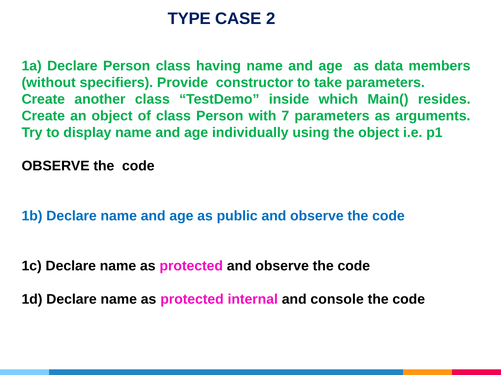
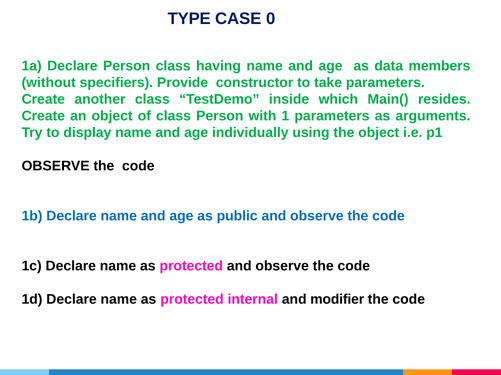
2: 2 -> 0 (271, 19)
7: 7 -> 1 (285, 116)
console: console -> modifier (337, 300)
